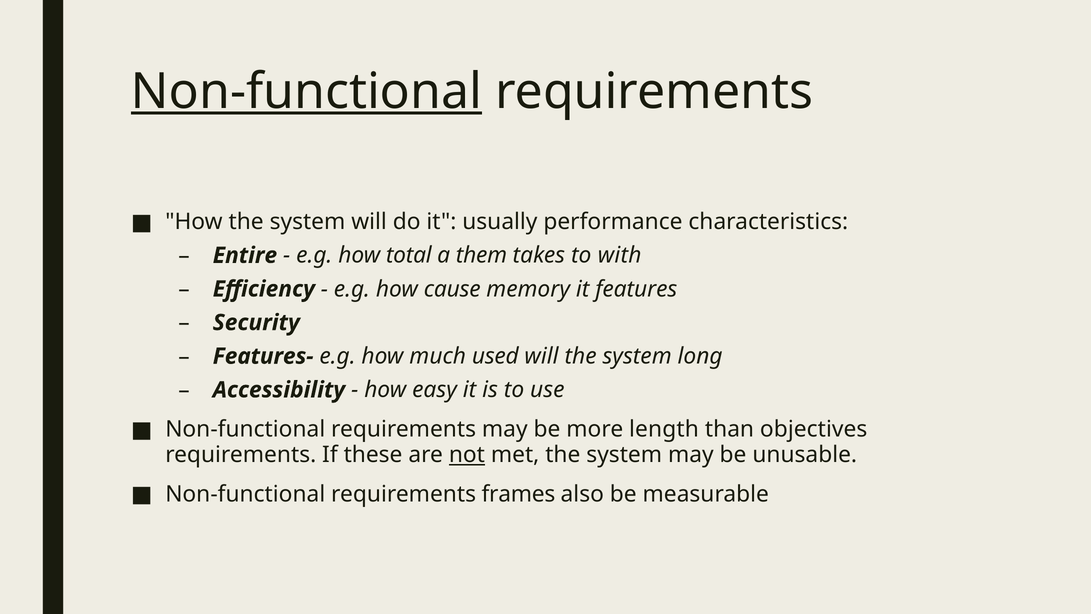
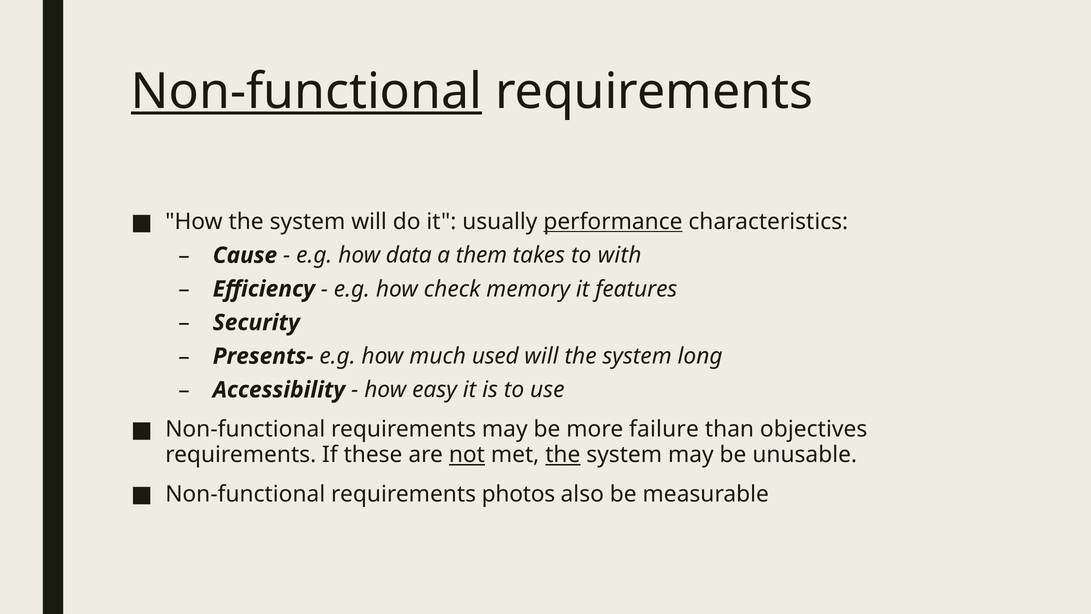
performance underline: none -> present (613, 222)
Entire: Entire -> Cause (245, 255)
total: total -> data (409, 255)
cause: cause -> check (452, 289)
Features-: Features- -> Presents- (263, 356)
length: length -> failure (664, 429)
the underline: none -> present (563, 455)
frames: frames -> photos (518, 494)
